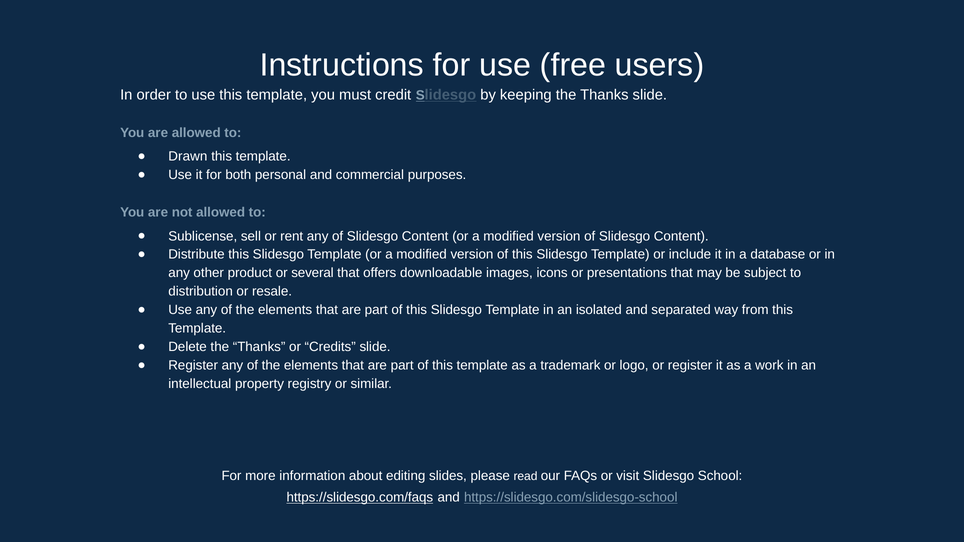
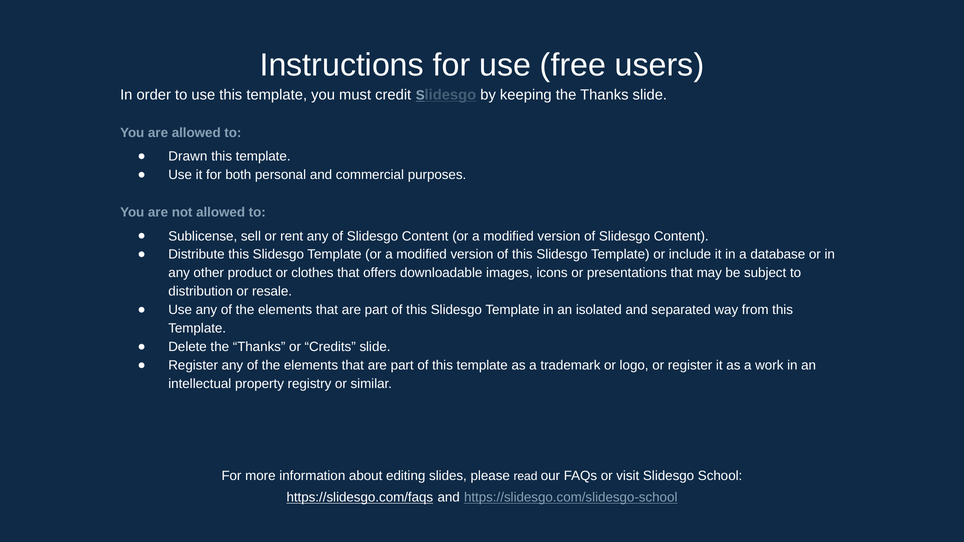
several: several -> clothes (312, 273)
